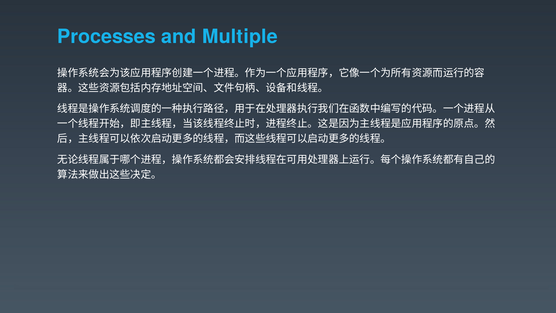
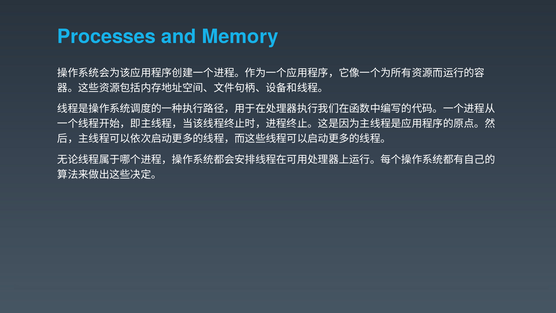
Multiple: Multiple -> Memory (240, 37)
